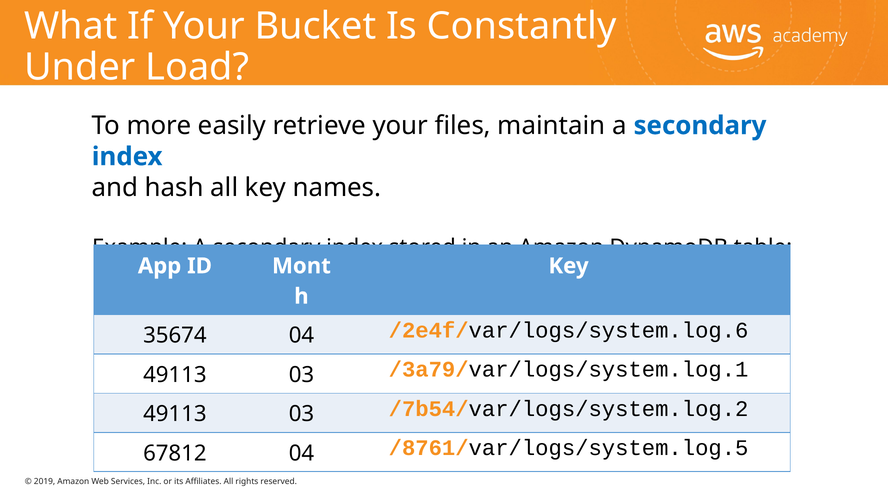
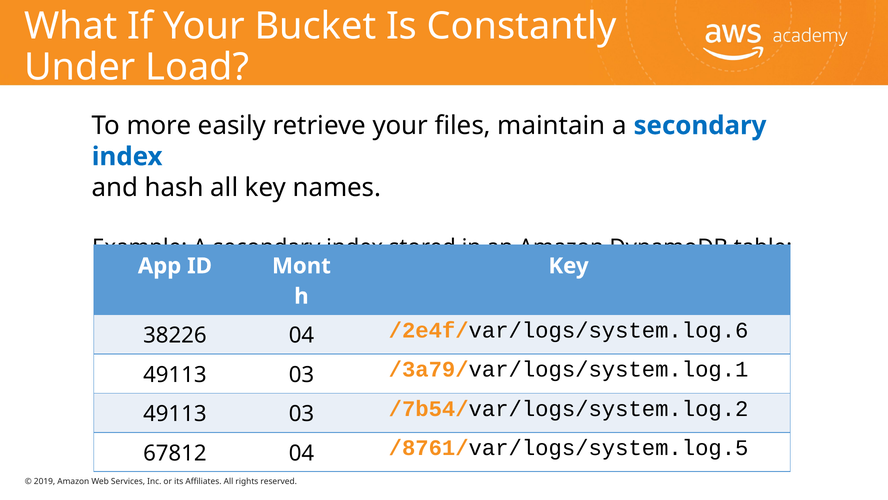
35674: 35674 -> 38226 (175, 335)
